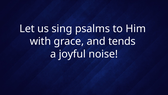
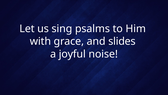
tends: tends -> slides (122, 41)
